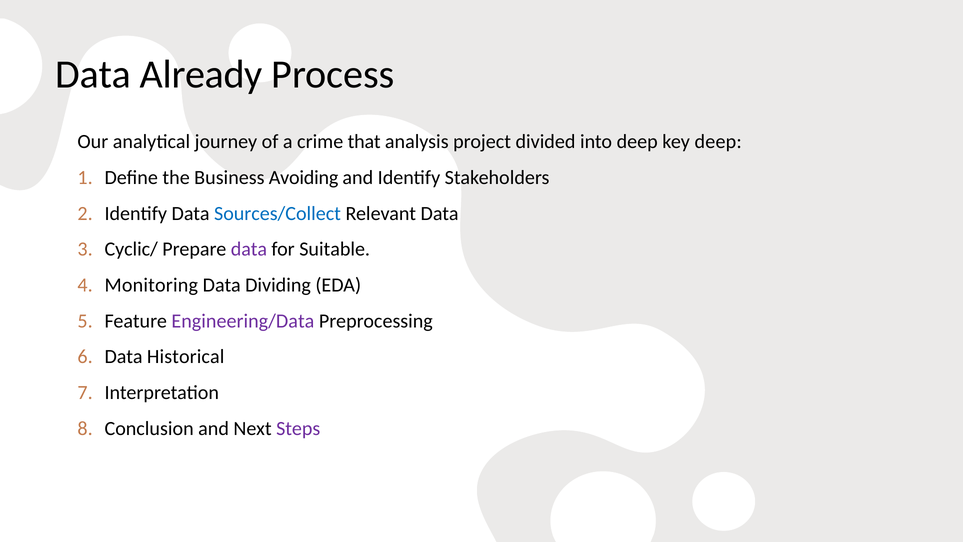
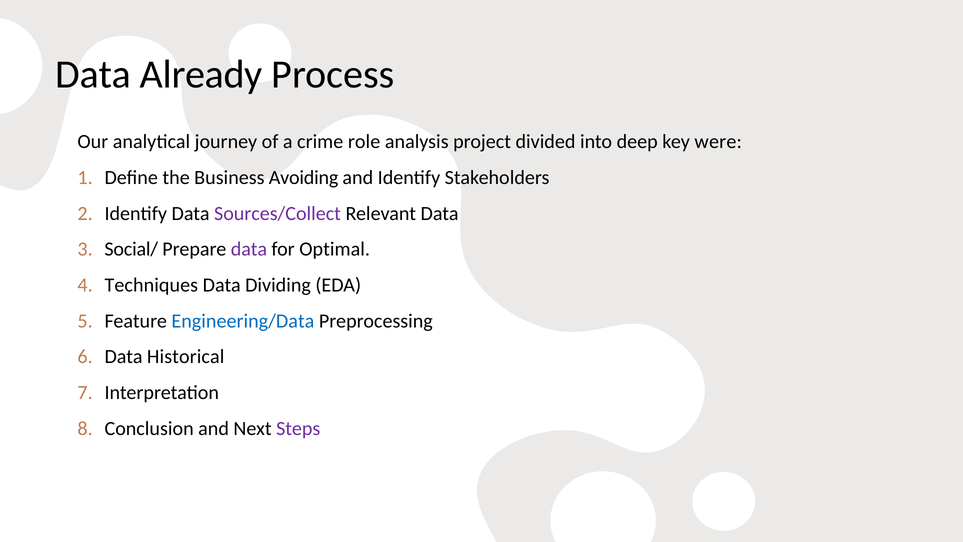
that: that -> role (364, 142)
key deep: deep -> were (718, 142)
Sources/Collect colour: blue -> purple (277, 213)
Cyclic/: Cyclic/ -> Social/ (131, 249)
Suitable: Suitable -> Optimal (335, 249)
Monitoring: Monitoring -> Techniques (151, 285)
Engineering/Data colour: purple -> blue (243, 321)
